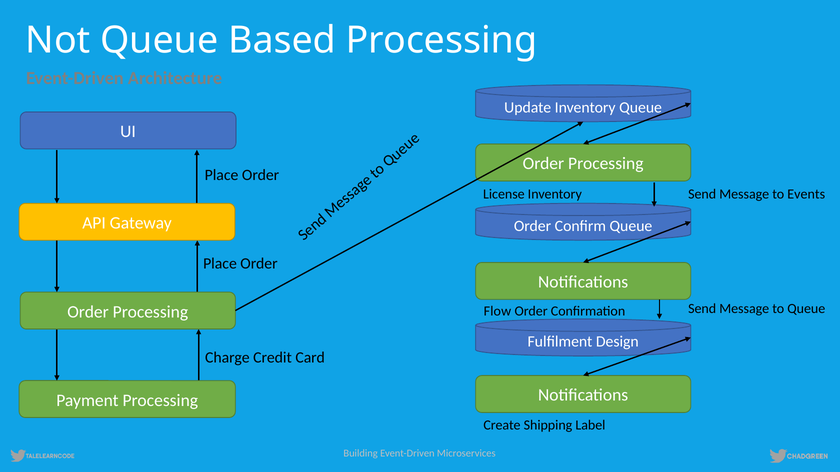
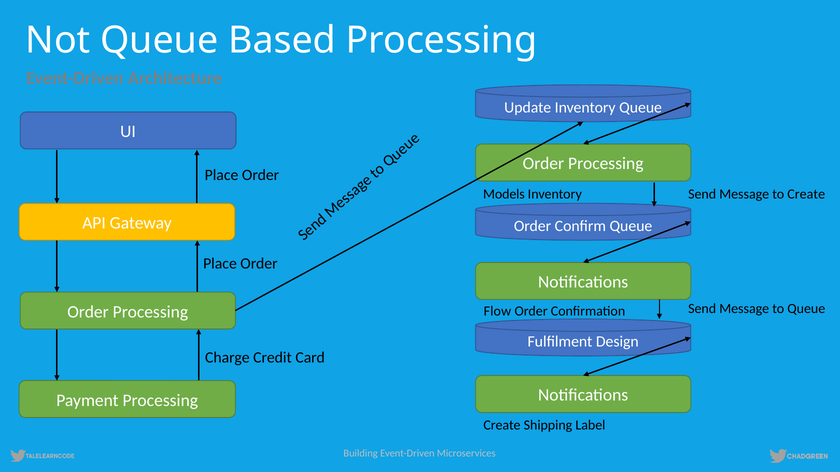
License: License -> Models (504, 194)
to Events: Events -> Create (806, 194)
